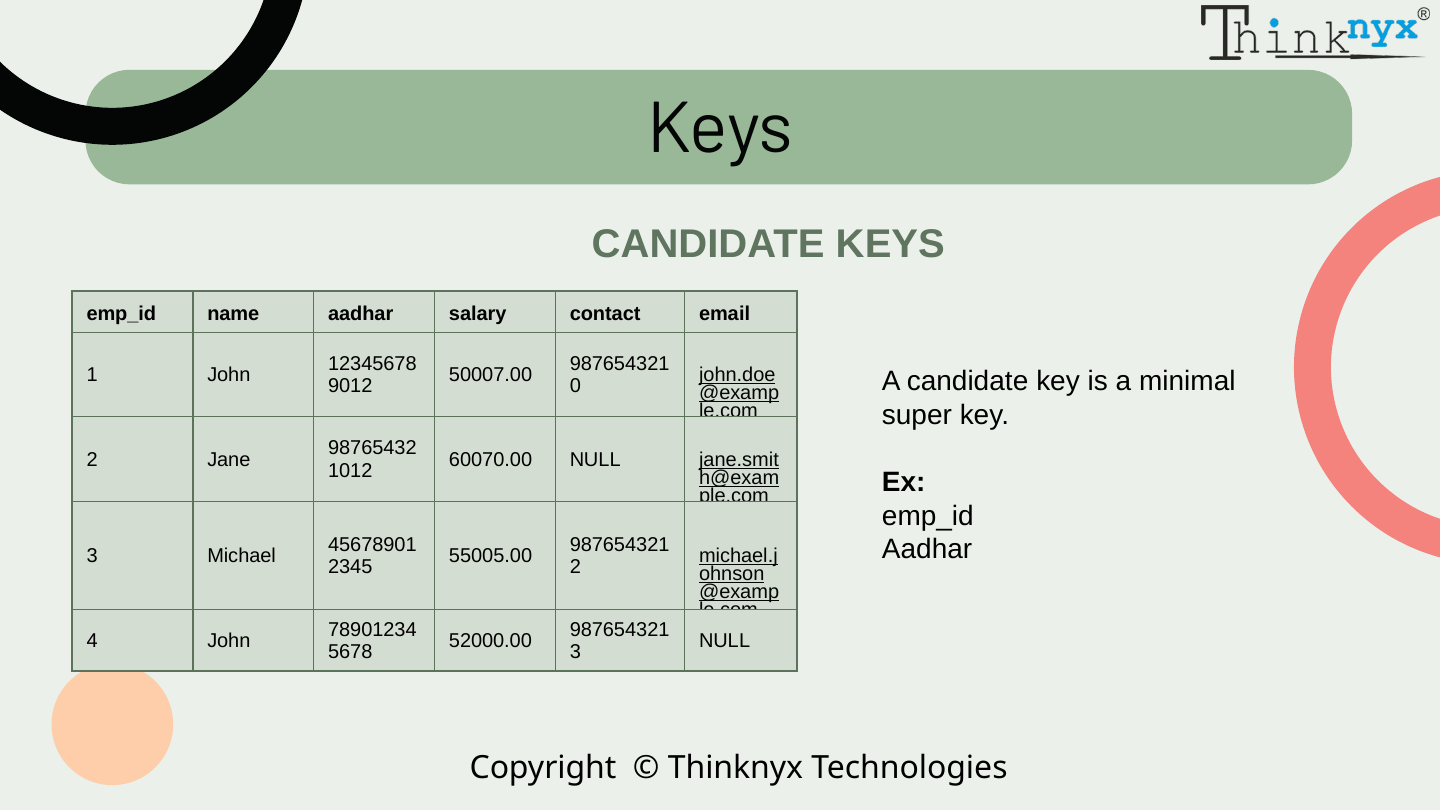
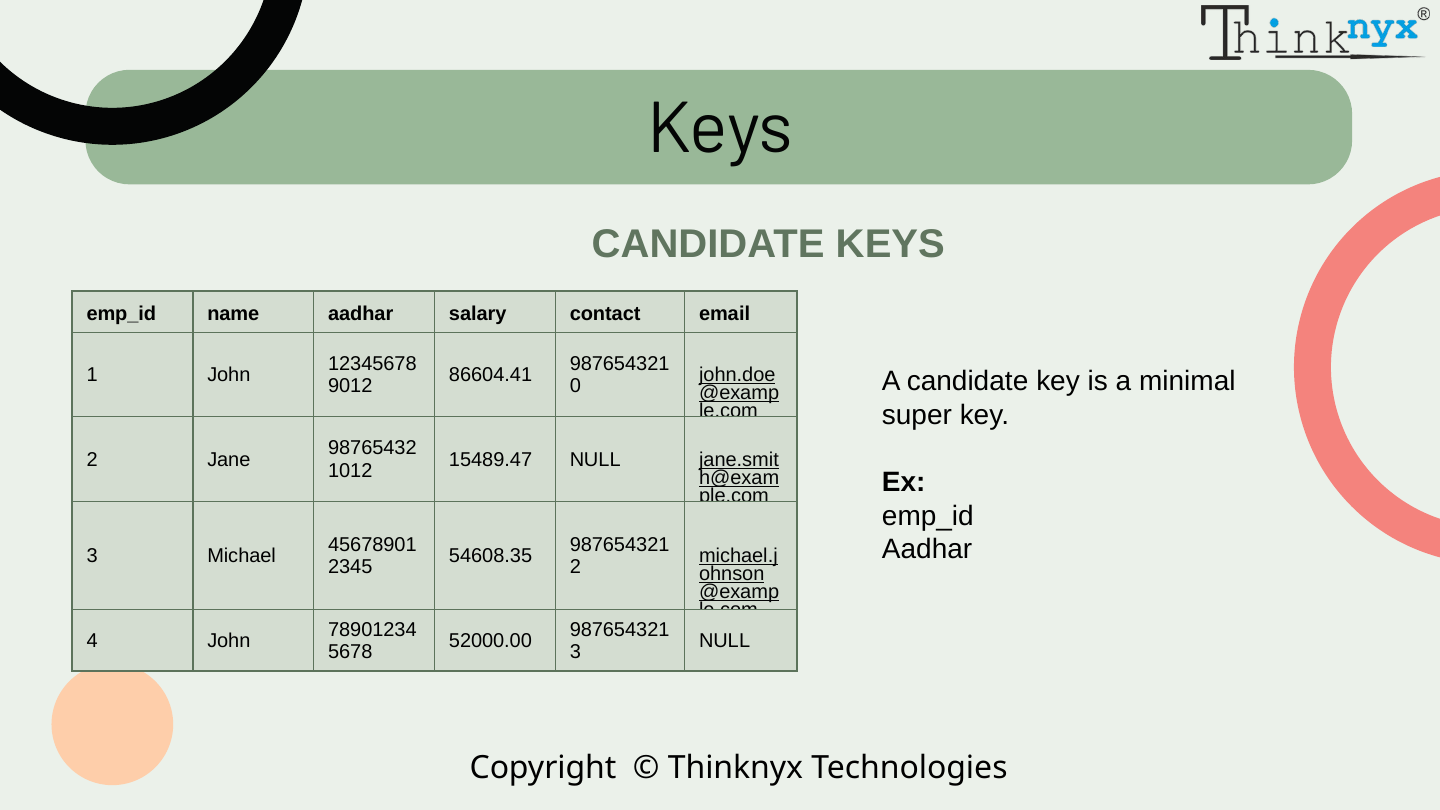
50007.00: 50007.00 -> 86604.41 (491, 375)
60070.00: 60070.00 -> 15489.47 (491, 459)
55005.00: 55005.00 -> 54608.35 (491, 556)
